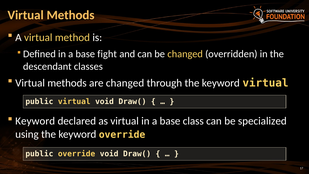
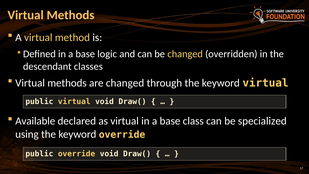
fight: fight -> logic (107, 54)
Keyword: Keyword -> Available (35, 121)
